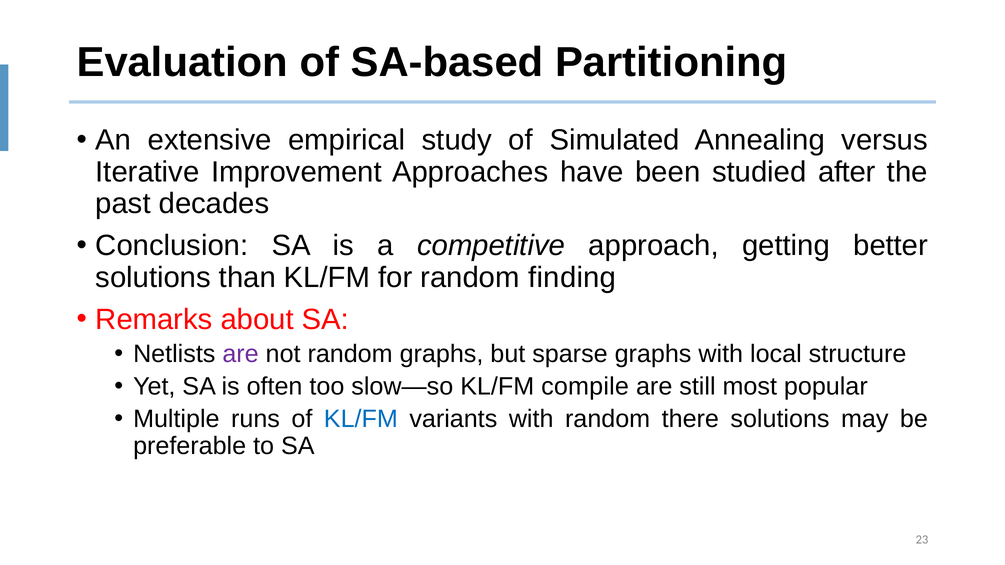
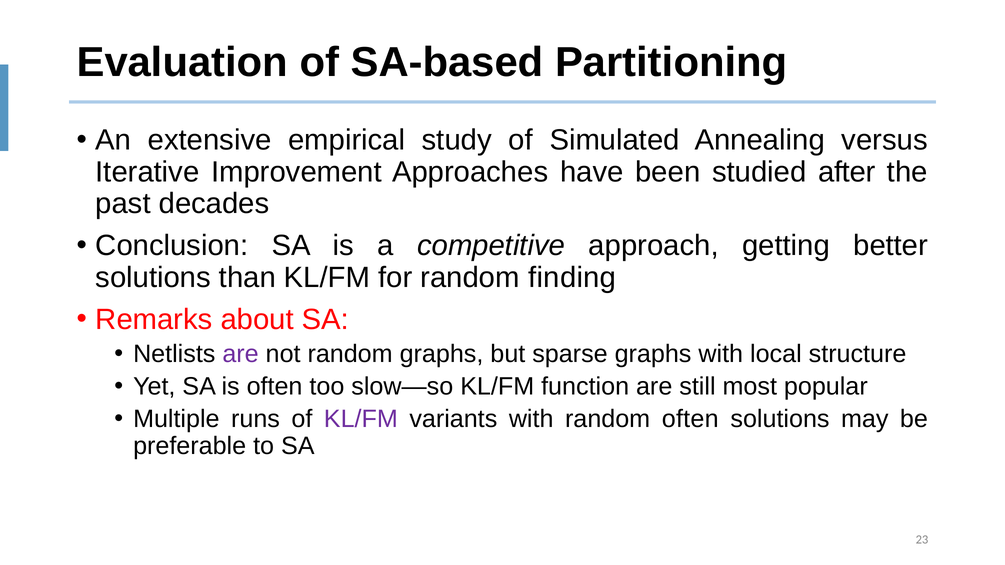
compile: compile -> function (585, 387)
KL/FM colour: blue -> purple (361, 419)
random there: there -> often (690, 419)
